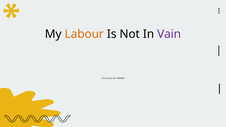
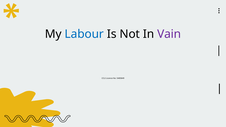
Labour colour: orange -> blue (84, 34)
